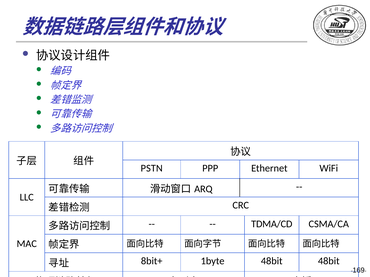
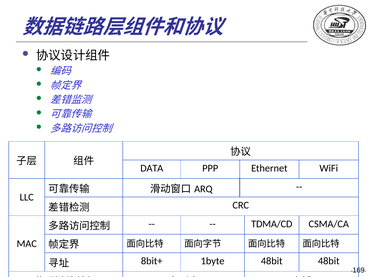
PSTN: PSTN -> DATA (152, 168)
